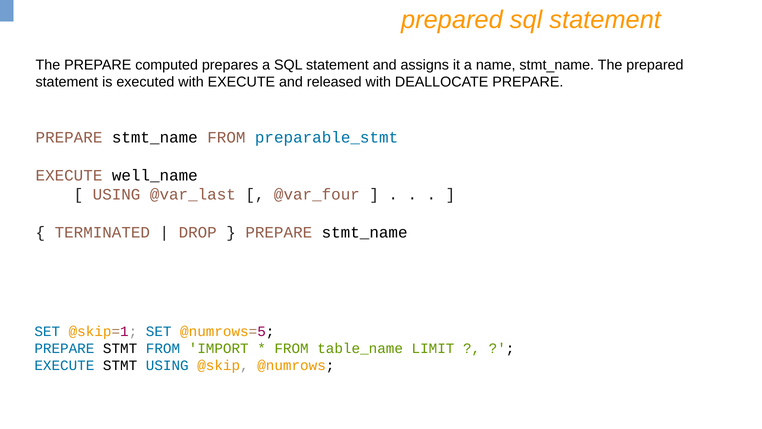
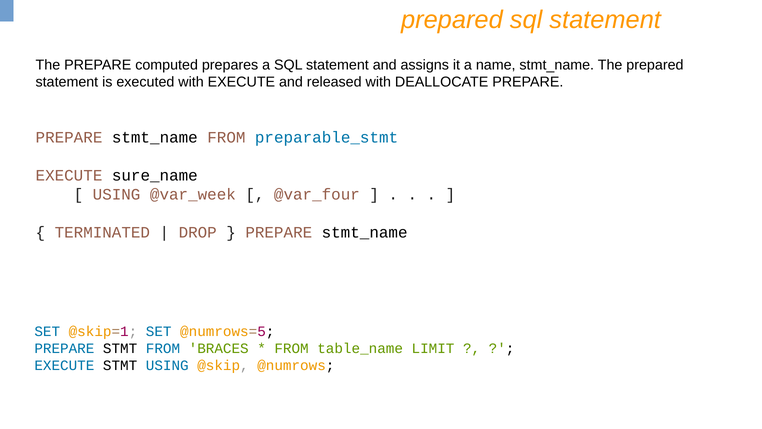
well_name: well_name -> sure_name (155, 175)
@var_last: @var_last -> @var_week (193, 194)
IMPORT: IMPORT -> BRACES (219, 348)
